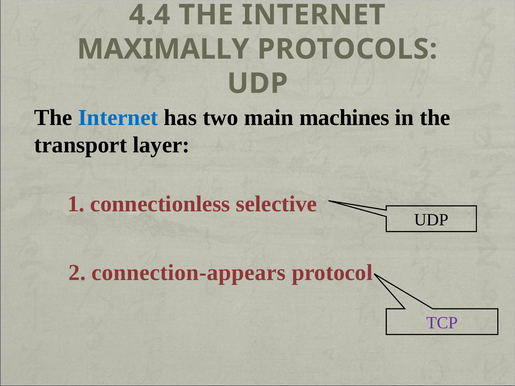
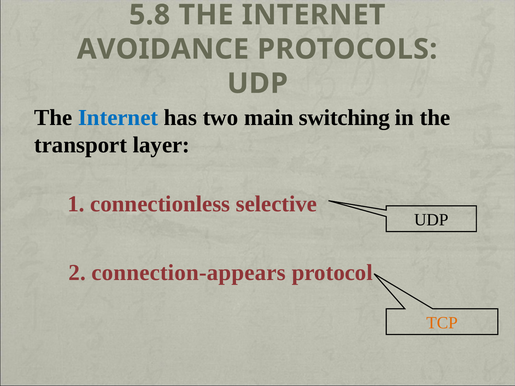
4.4: 4.4 -> 5.8 (150, 15)
MAXIMALLY: MAXIMALLY -> AVOIDANCE (163, 49)
machines: machines -> switching (344, 118)
TCP colour: purple -> orange (442, 323)
